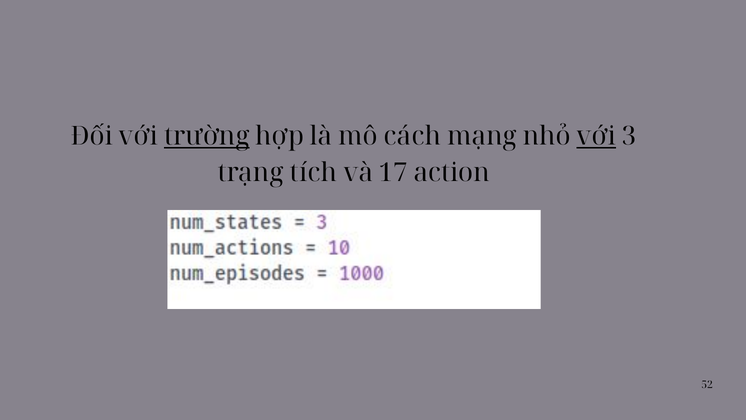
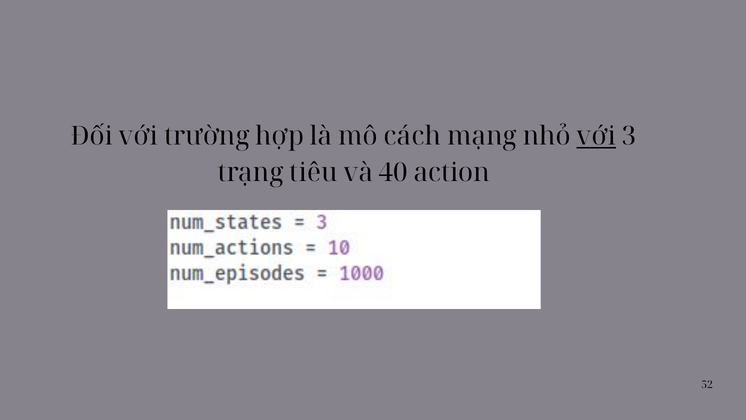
trường underline: present -> none (207, 136)
tích: tích -> tiêu (313, 173)
17: 17 -> 40 (393, 173)
